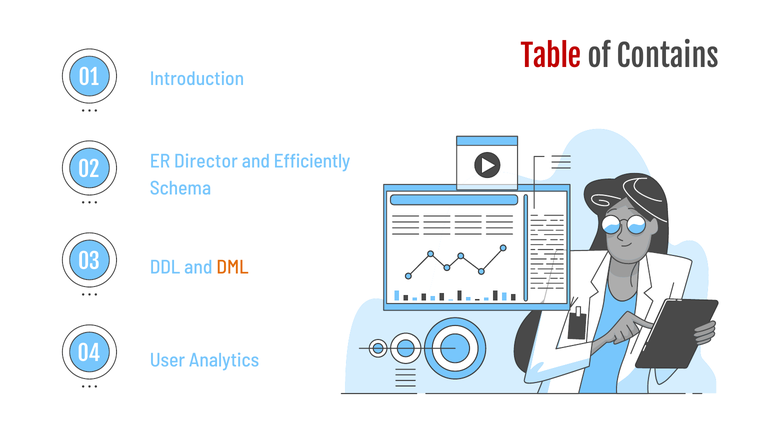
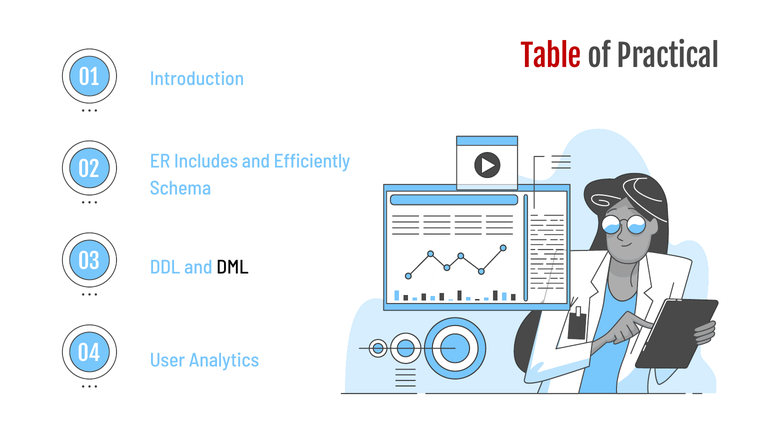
Contains: Contains -> Practical (668, 57)
Director: Director -> Includes (206, 161)
DML colour: orange -> black (233, 267)
